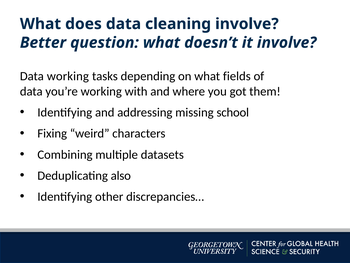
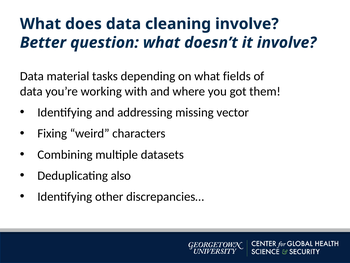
Data working: working -> material (68, 76)
school: school -> vector (233, 112)
